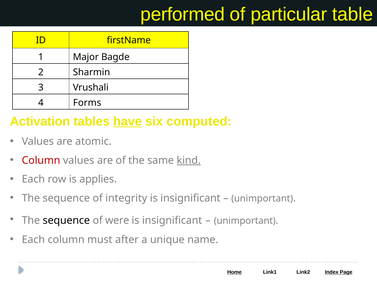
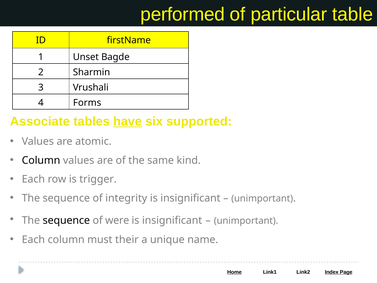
Major: Major -> Unset (86, 57)
Activation: Activation -> Associate (40, 121)
computed: computed -> supported (199, 121)
Column colour: red -> black (41, 160)
kind underline: present -> none (189, 160)
applies: applies -> trigger (98, 179)
after: after -> their (127, 239)
